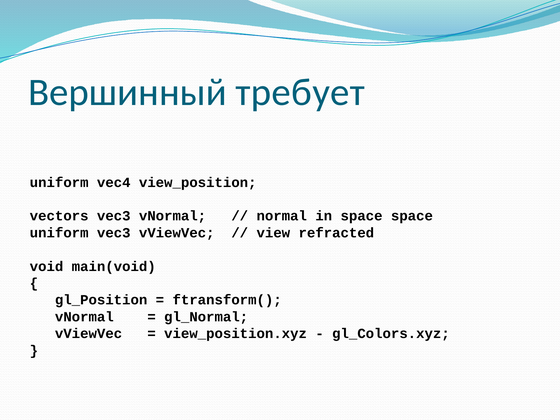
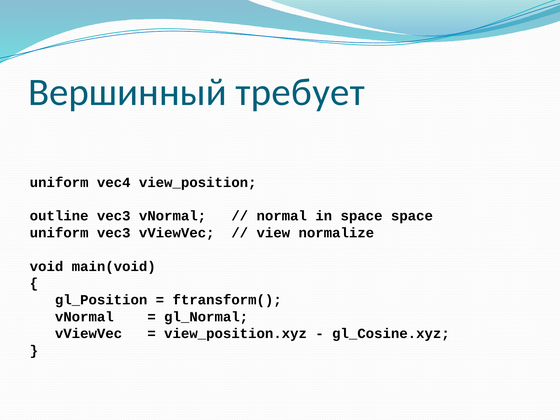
vectors: vectors -> outline (59, 216)
refracted: refracted -> normalize (336, 233)
gl_Colors.xyz: gl_Colors.xyz -> gl_Cosine.xyz (391, 334)
